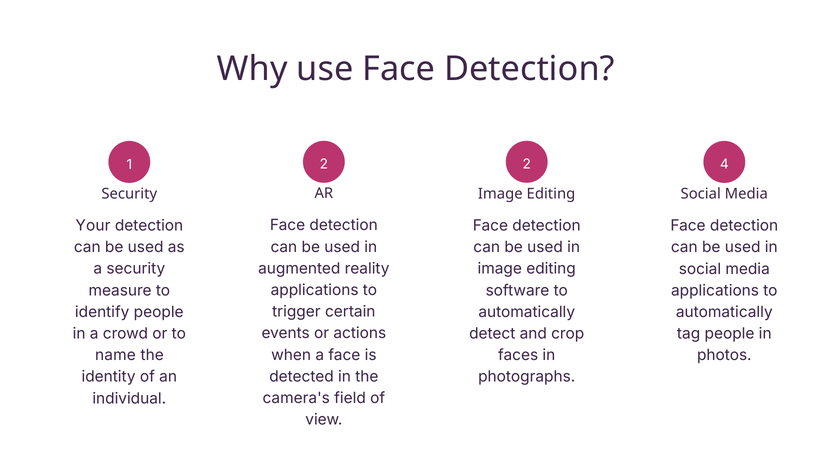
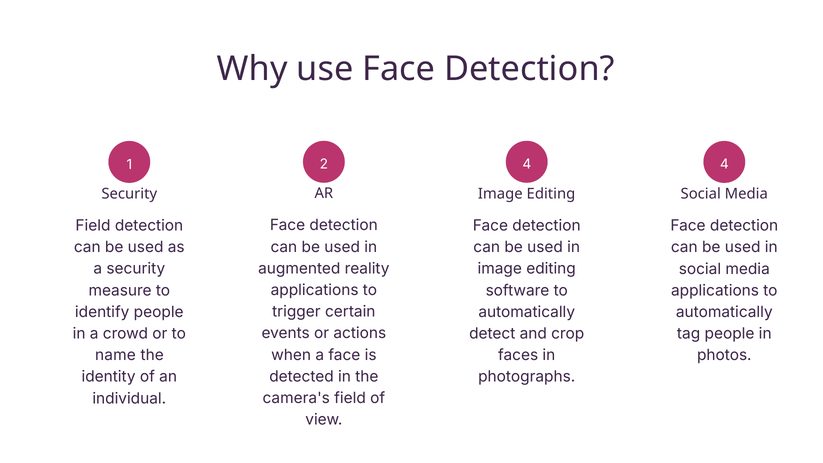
2 2: 2 -> 4 (527, 164)
Your: Your -> Field (93, 226)
